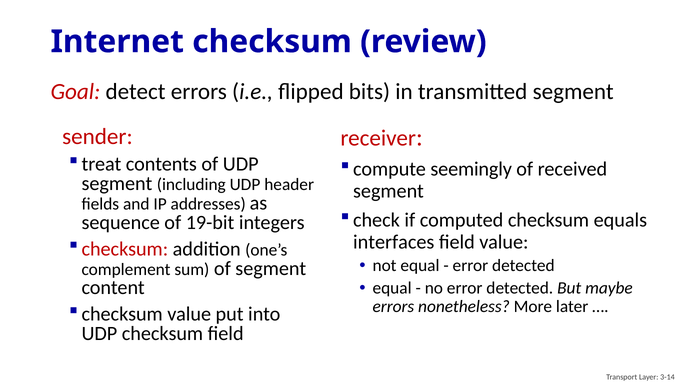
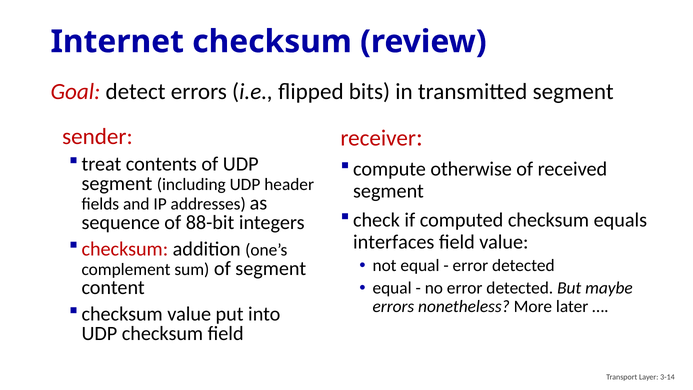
seemingly: seemingly -> otherwise (471, 169)
19-bit: 19-bit -> 88-bit (210, 222)
